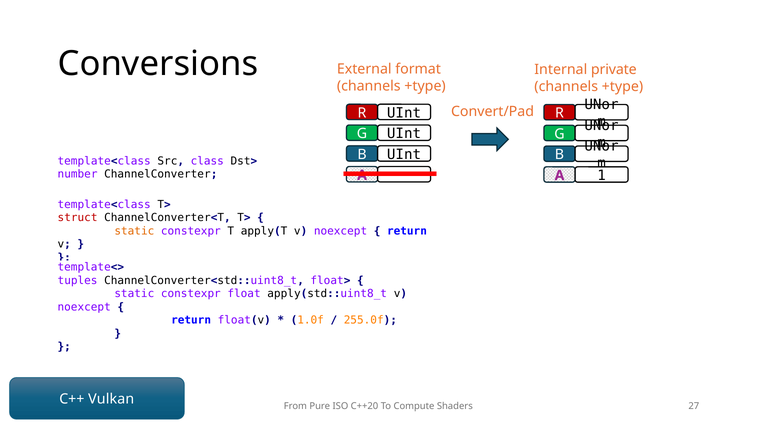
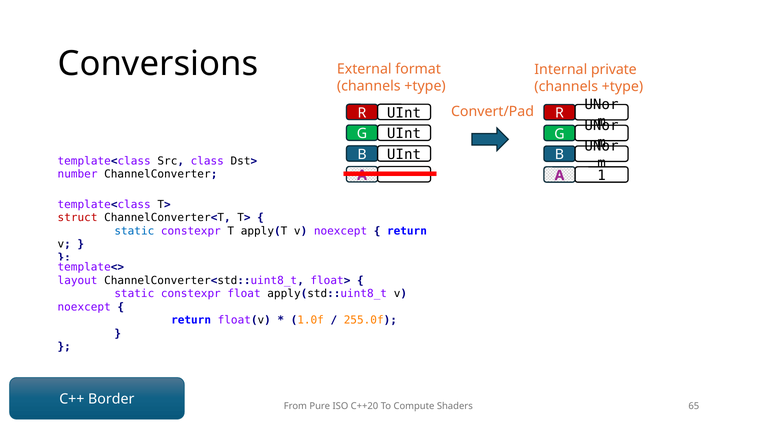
static colour: orange -> blue (134, 231)
tuples: tuples -> layout (78, 280)
Vulkan: Vulkan -> Border (111, 399)
27: 27 -> 65 (694, 406)
